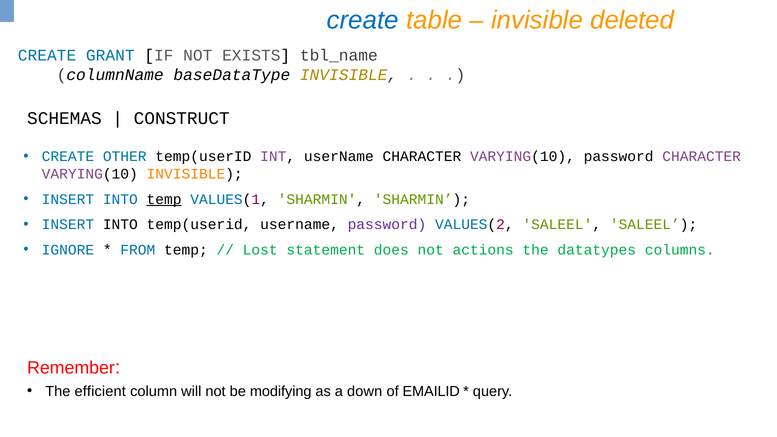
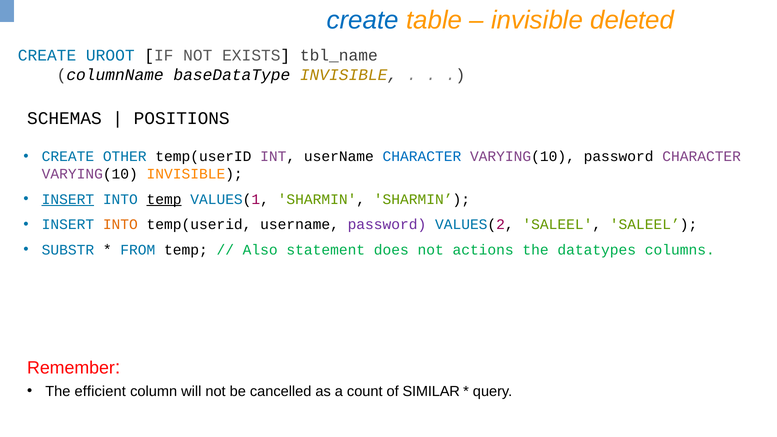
GRANT: GRANT -> UROOT (110, 55)
CONSTRUCT: CONSTRUCT -> POSITIONS (182, 119)
CHARACTER colour: black -> blue (422, 157)
INSERT underline: none -> present (68, 199)
INTO colour: black -> orange (120, 225)
IGNORE: IGNORE -> SUBSTR (68, 250)
Lost: Lost -> Also (260, 250)
modifying: modifying -> cancelled (281, 391)
down: down -> count (365, 391)
EMAILID: EMAILID -> SIMILAR (431, 391)
